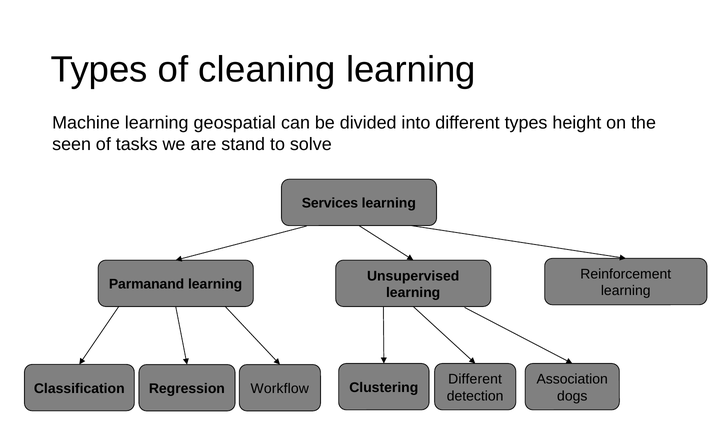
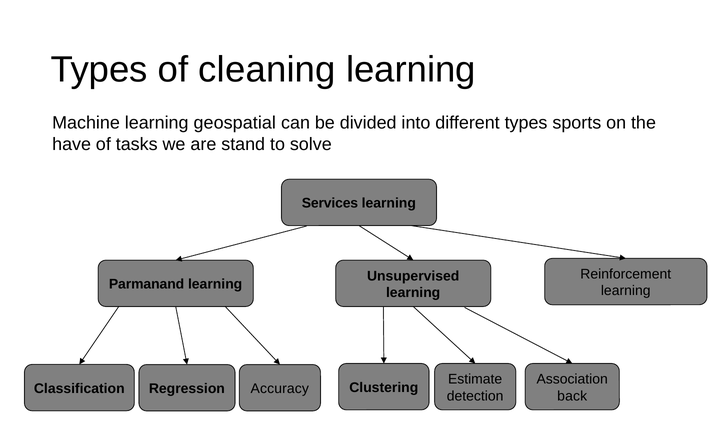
height: height -> sports (577, 123)
seen: seen -> have (72, 144)
Different: Different -> Estimate (475, 379)
Workflow: Workflow -> Accuracy (280, 389)
dogs: dogs -> back (572, 396)
